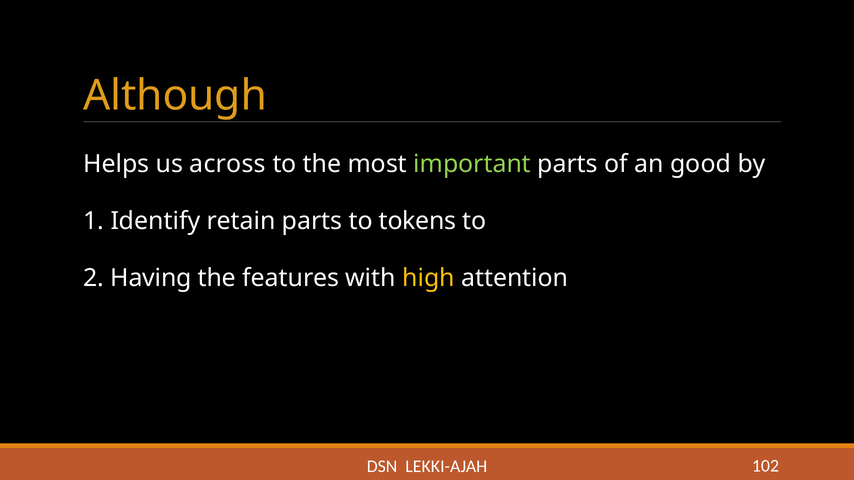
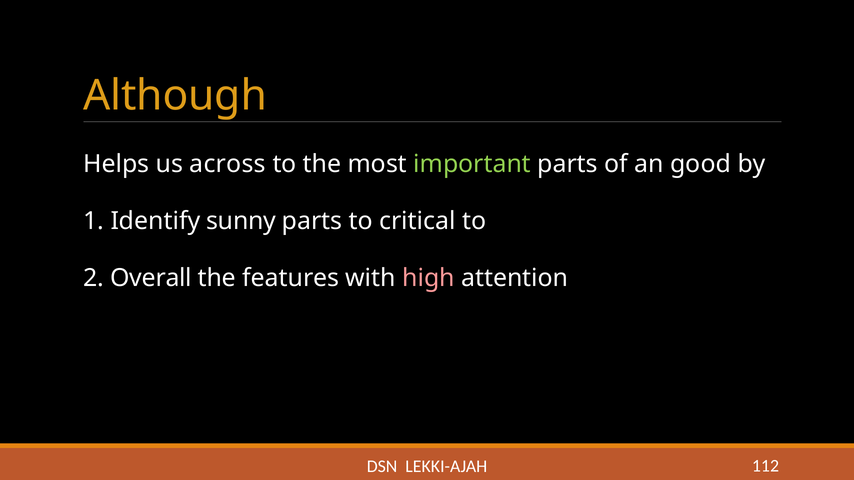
retain: retain -> sunny (241, 221)
tokens: tokens -> critical (417, 221)
Having: Having -> Overall (151, 278)
high colour: yellow -> pink (428, 278)
102: 102 -> 112 (765, 466)
